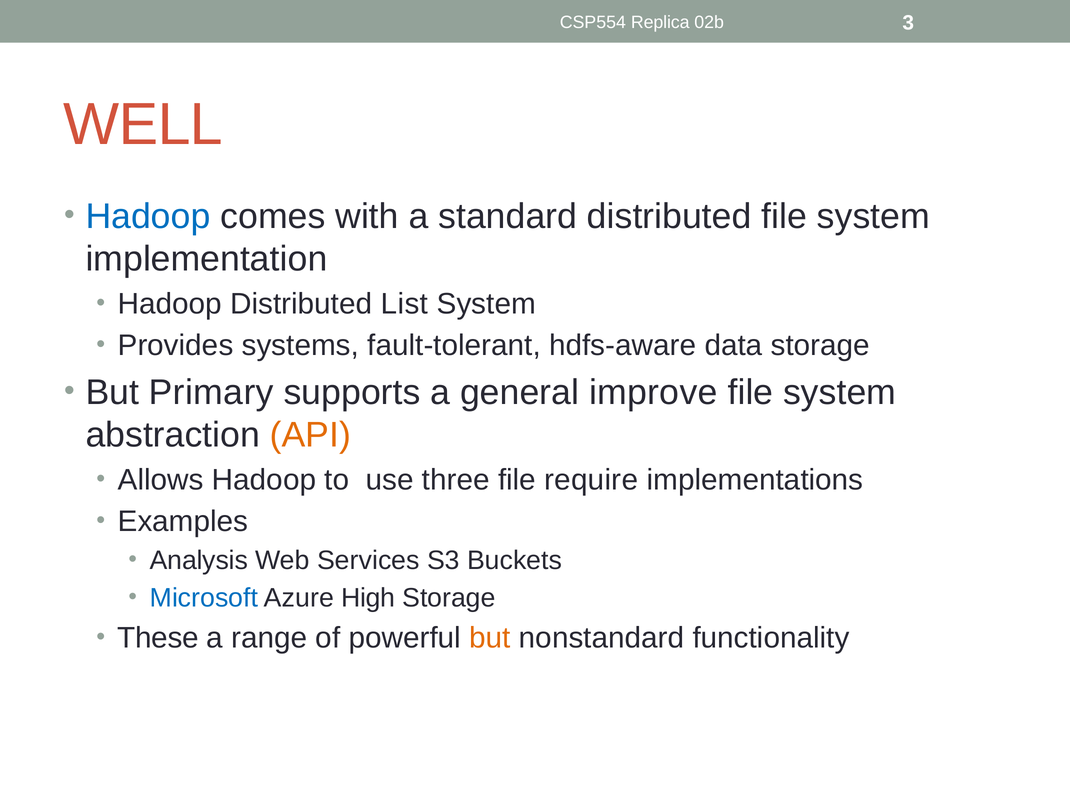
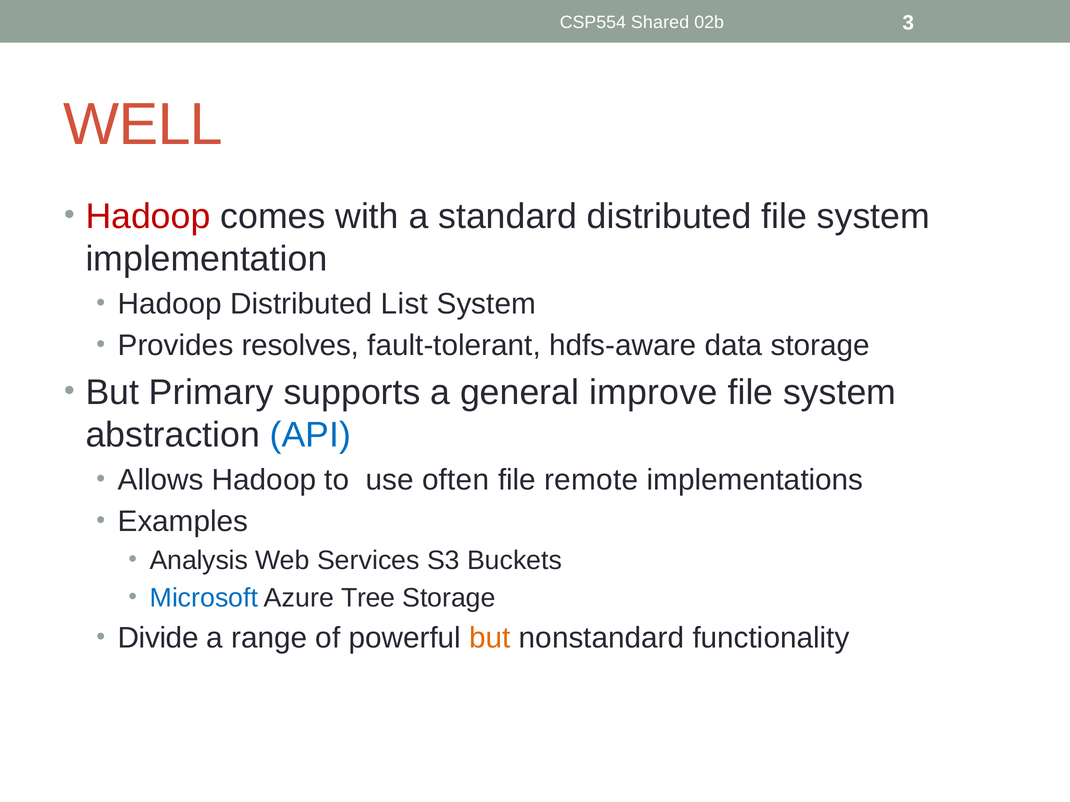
Replica: Replica -> Shared (660, 23)
Hadoop colour: blue -> red (148, 217)
systems: systems -> resolves (300, 346)
API colour: orange -> blue (310, 435)
three: three -> often (456, 480)
require: require -> remote (591, 480)
High: High -> Tree (368, 598)
These: These -> Divide (158, 638)
